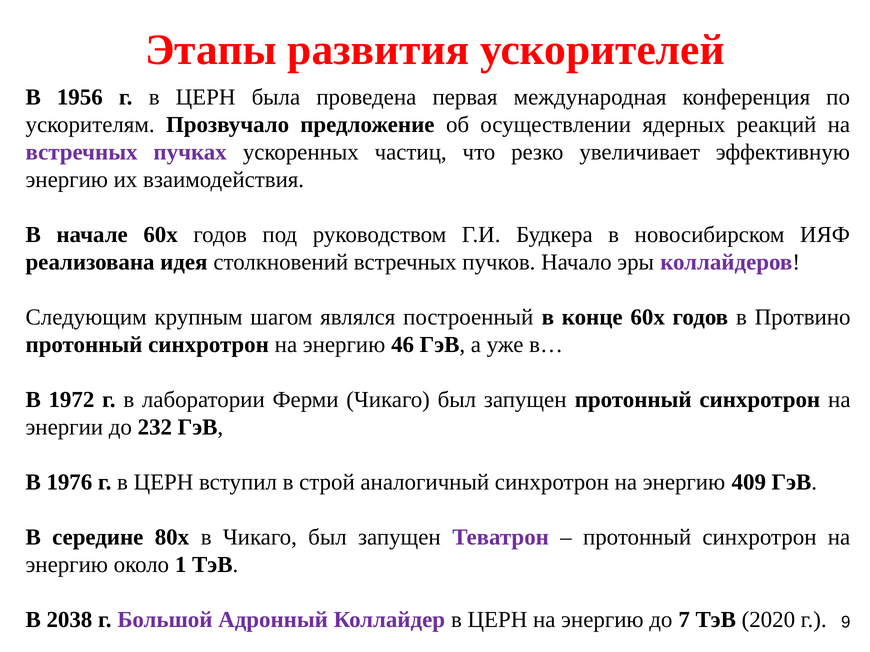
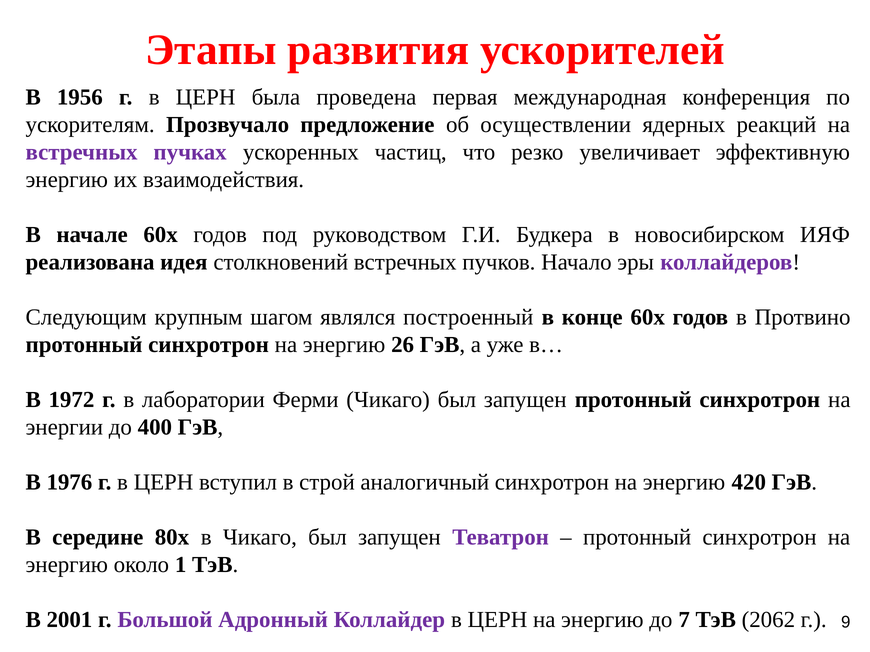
46: 46 -> 26 (403, 345)
232: 232 -> 400 (155, 427)
409: 409 -> 420 (749, 483)
2038: 2038 -> 2001 (69, 620)
2020: 2020 -> 2062 (768, 620)
